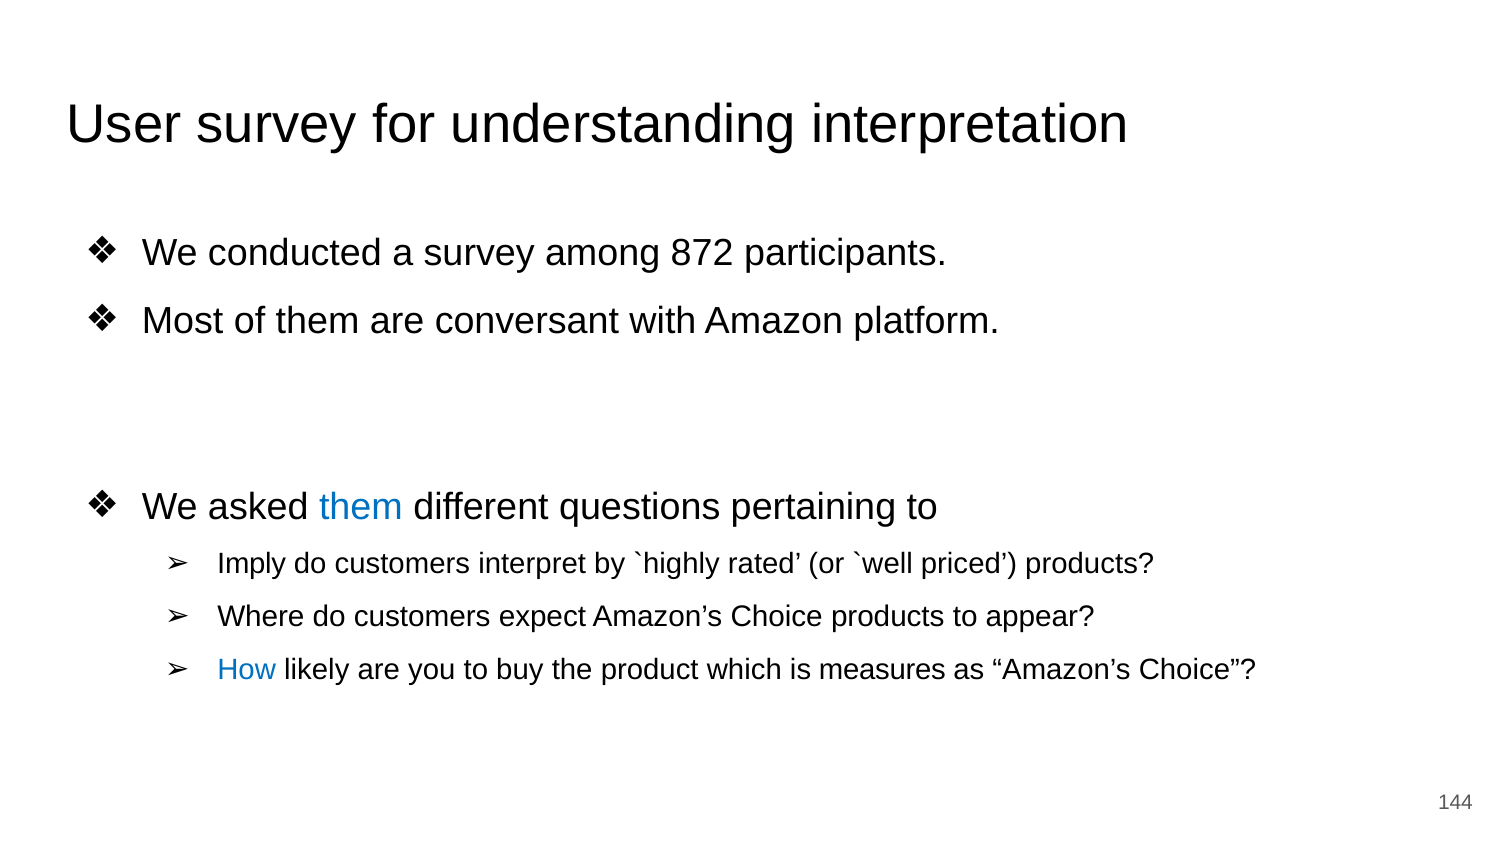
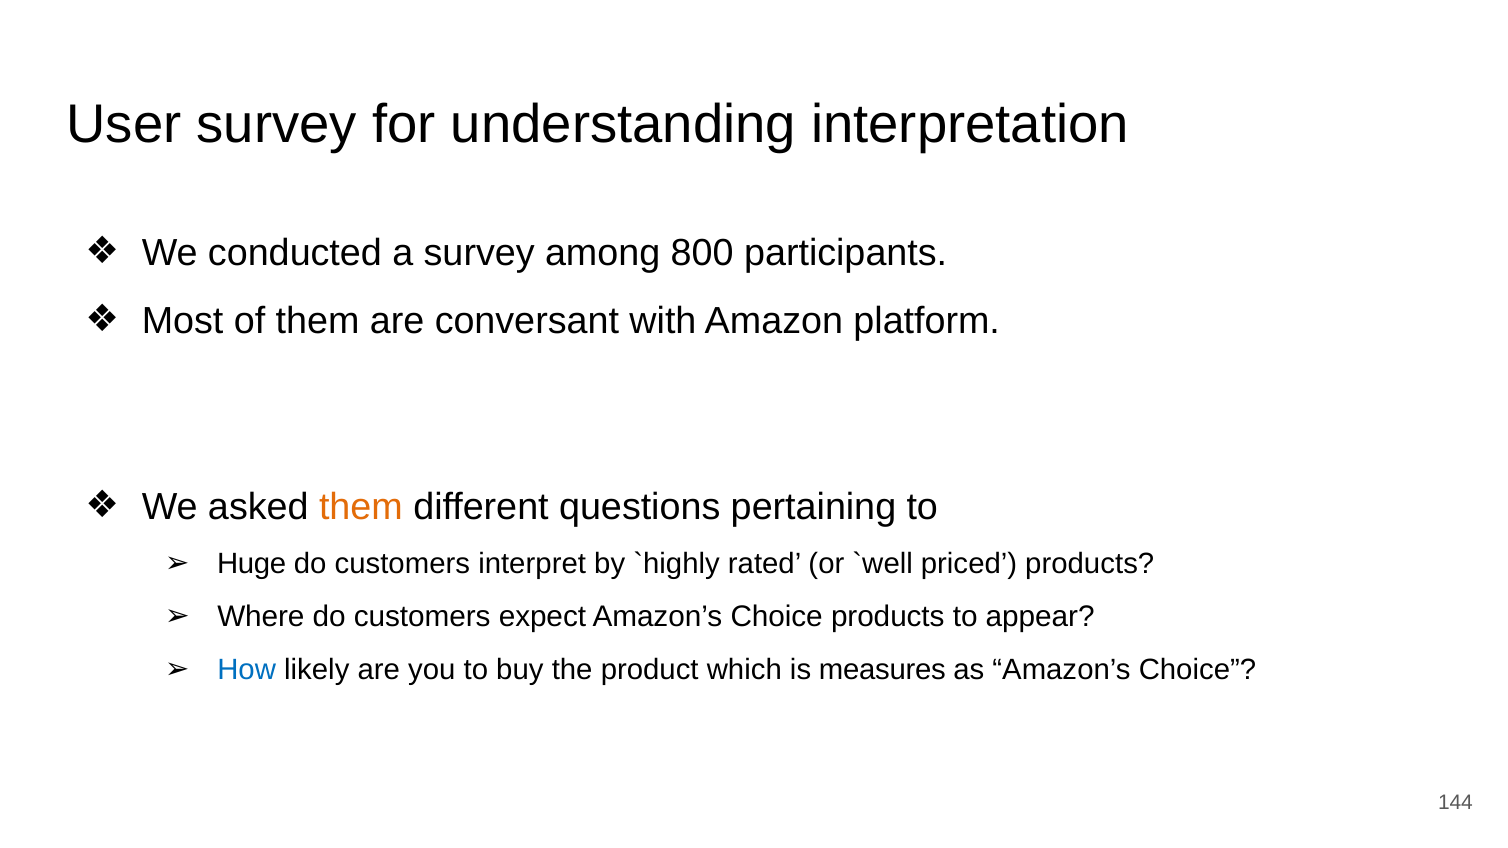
872: 872 -> 800 (702, 253)
them colour: blue -> orange (361, 507)
Imply: Imply -> Huge (252, 564)
